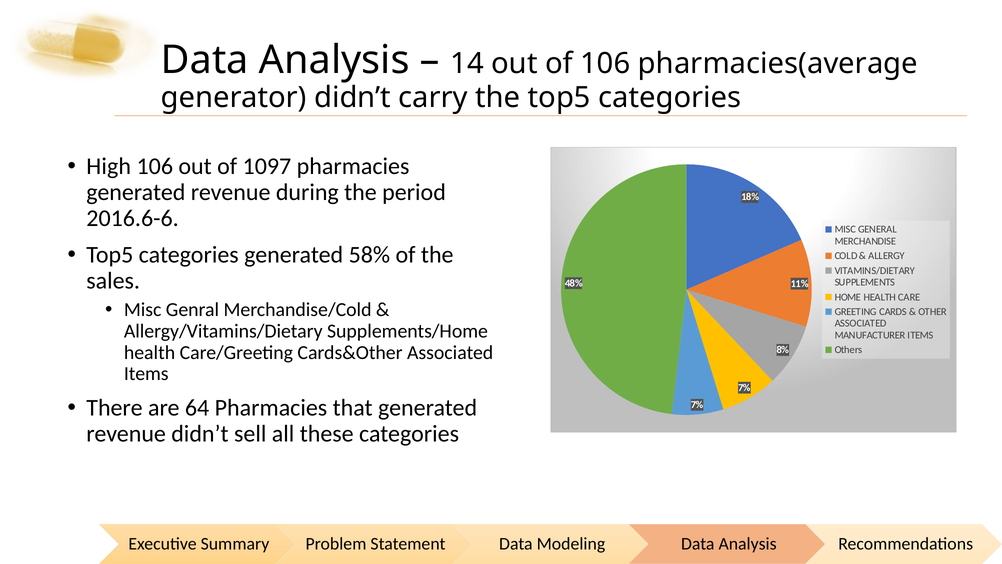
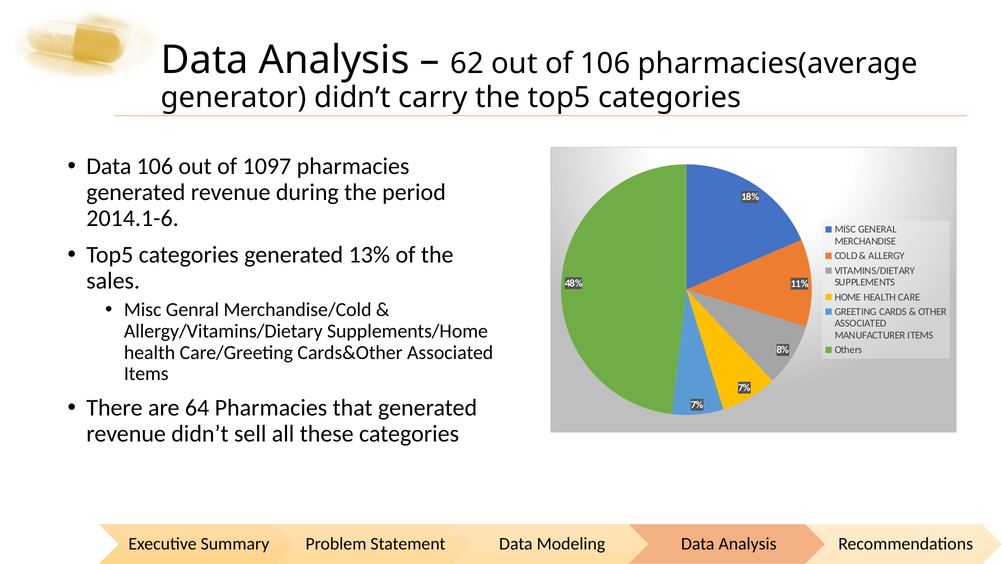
14: 14 -> 62 (467, 64)
High: High -> Data (109, 166)
2016.6-6: 2016.6-6 -> 2014.1-6 (133, 218)
58%: 58% -> 13% (369, 255)
